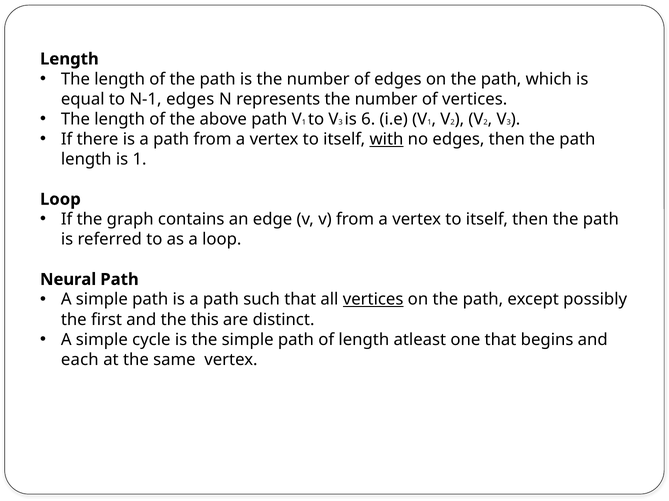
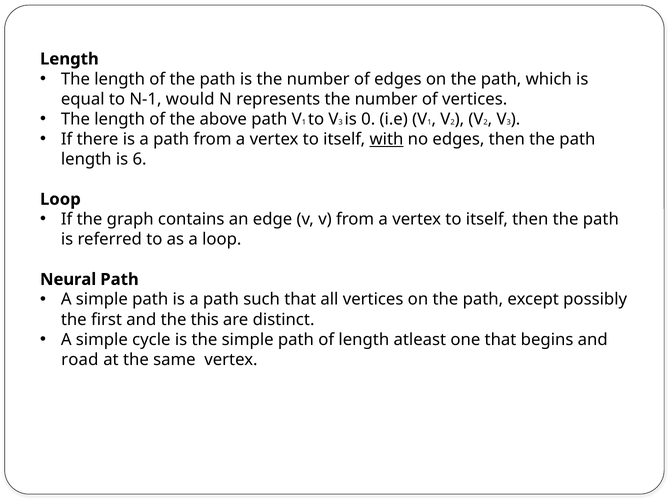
N-1 edges: edges -> would (190, 99)
6: 6 -> 0 (368, 119)
is 1: 1 -> 6 (140, 159)
vertices underline: present -> none (373, 300)
each: each -> road (80, 360)
